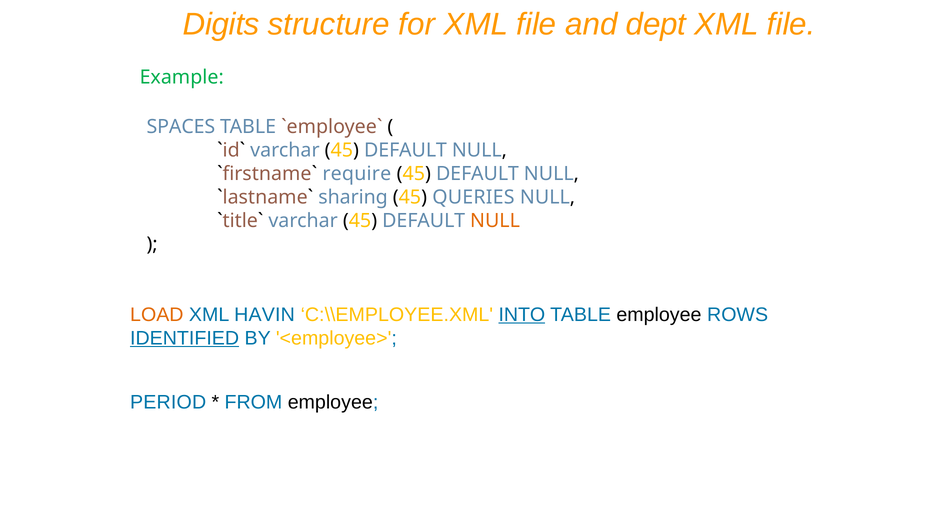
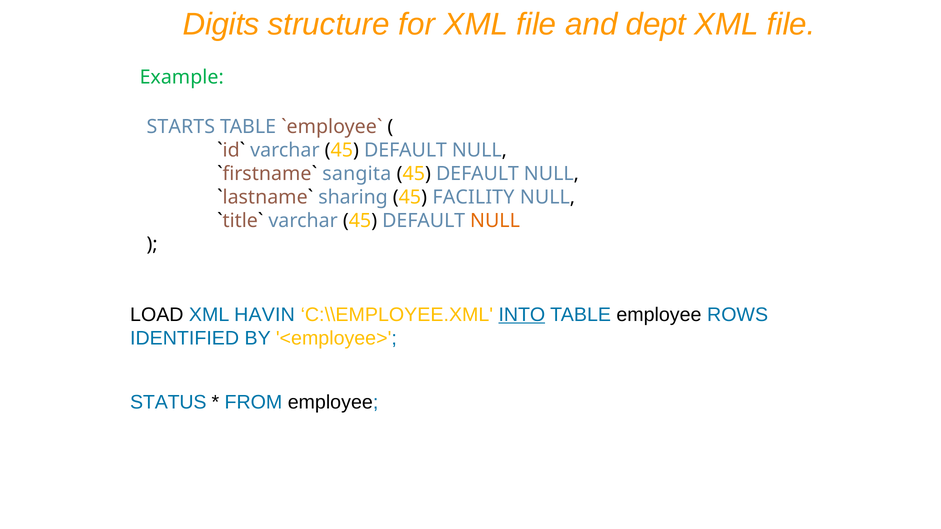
SPACES: SPACES -> STARTS (181, 127)
require: require -> sangita (357, 174)
QUERIES: QUERIES -> FACILITY (473, 197)
LOAD colour: orange -> black (157, 315)
IDENTIFIED underline: present -> none (185, 338)
PERIOD: PERIOD -> STATUS (168, 403)
